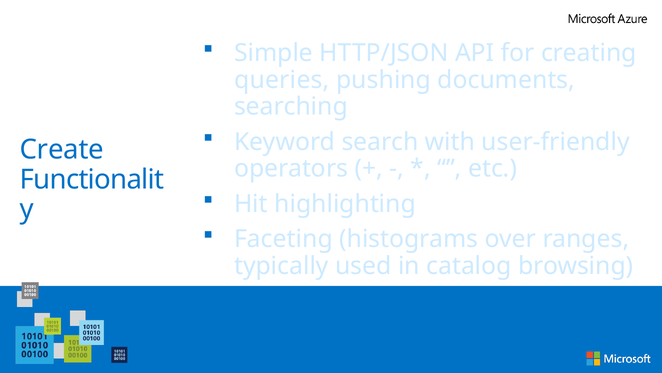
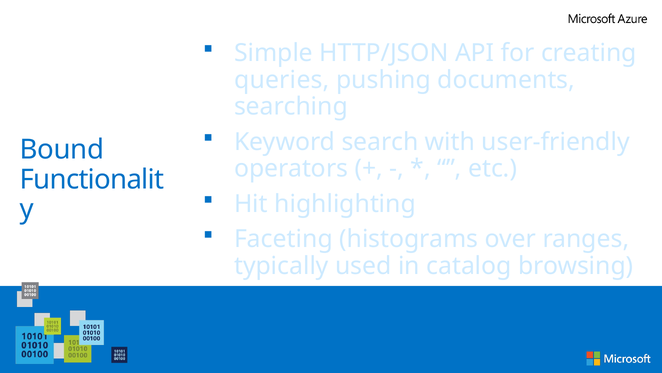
Create: Create -> Bound (62, 149)
